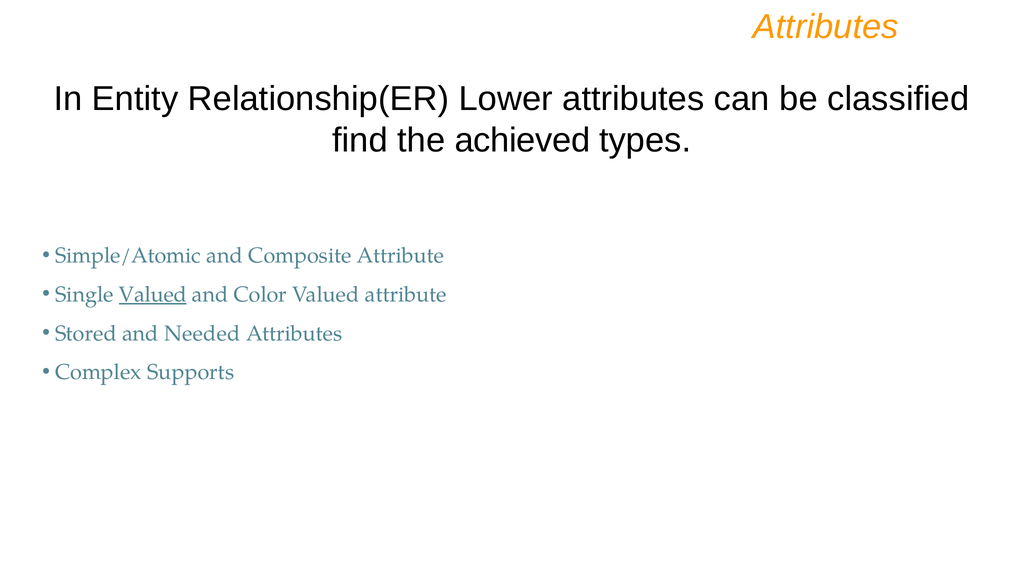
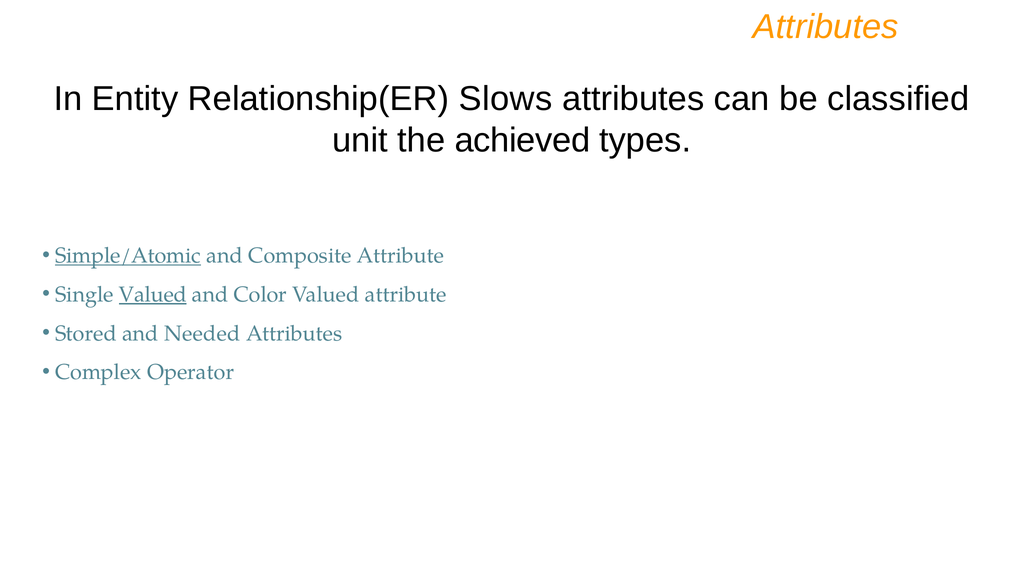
Lower: Lower -> Slows (506, 99)
find: find -> unit (360, 140)
Simple/Atomic underline: none -> present (128, 256)
Supports: Supports -> Operator (191, 372)
